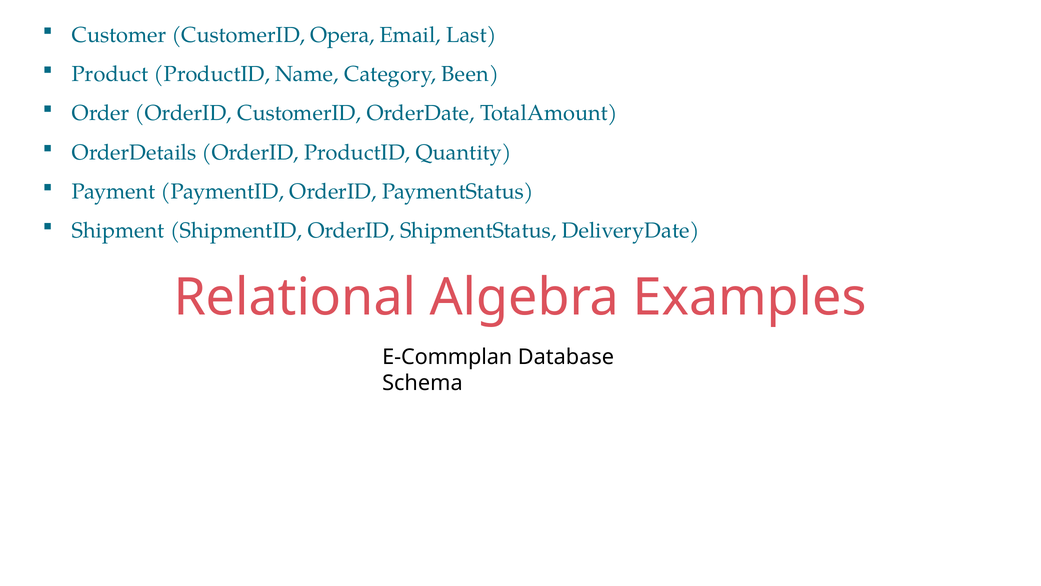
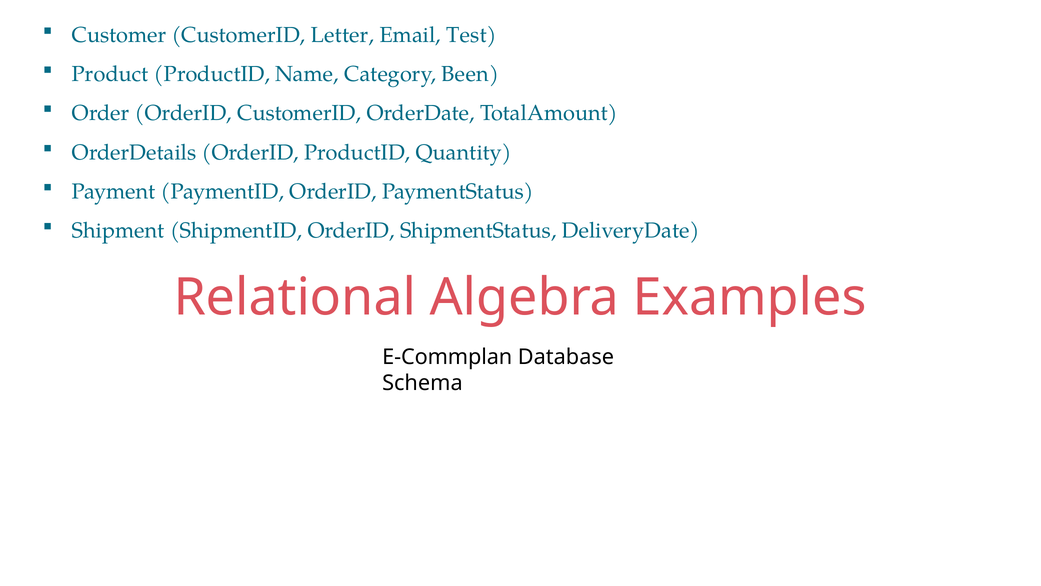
Opera: Opera -> Letter (342, 35)
Last: Last -> Test (471, 35)
